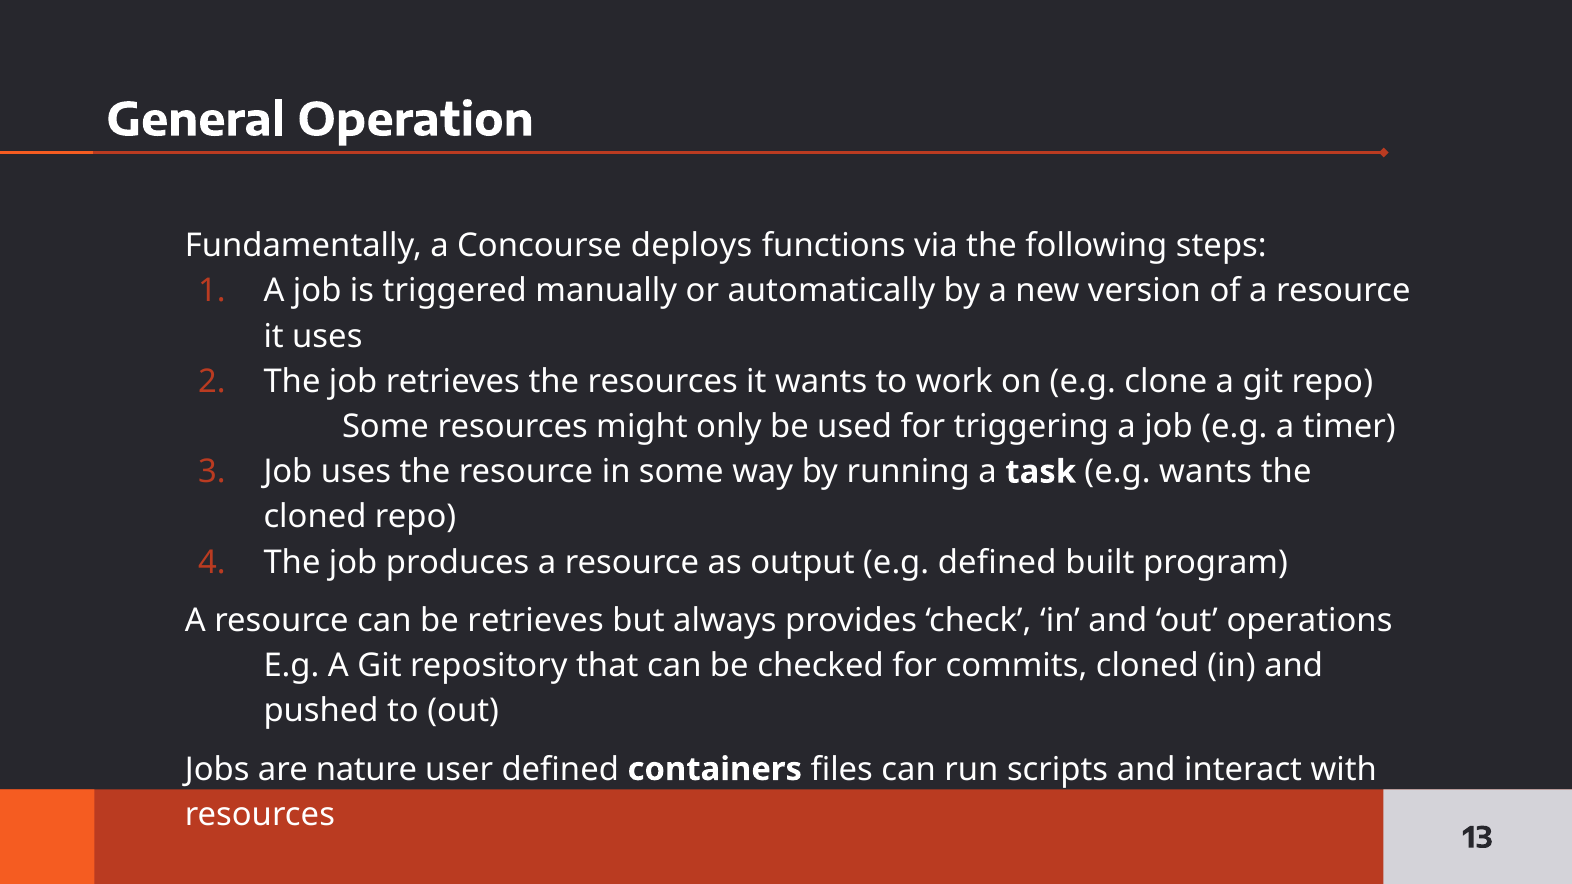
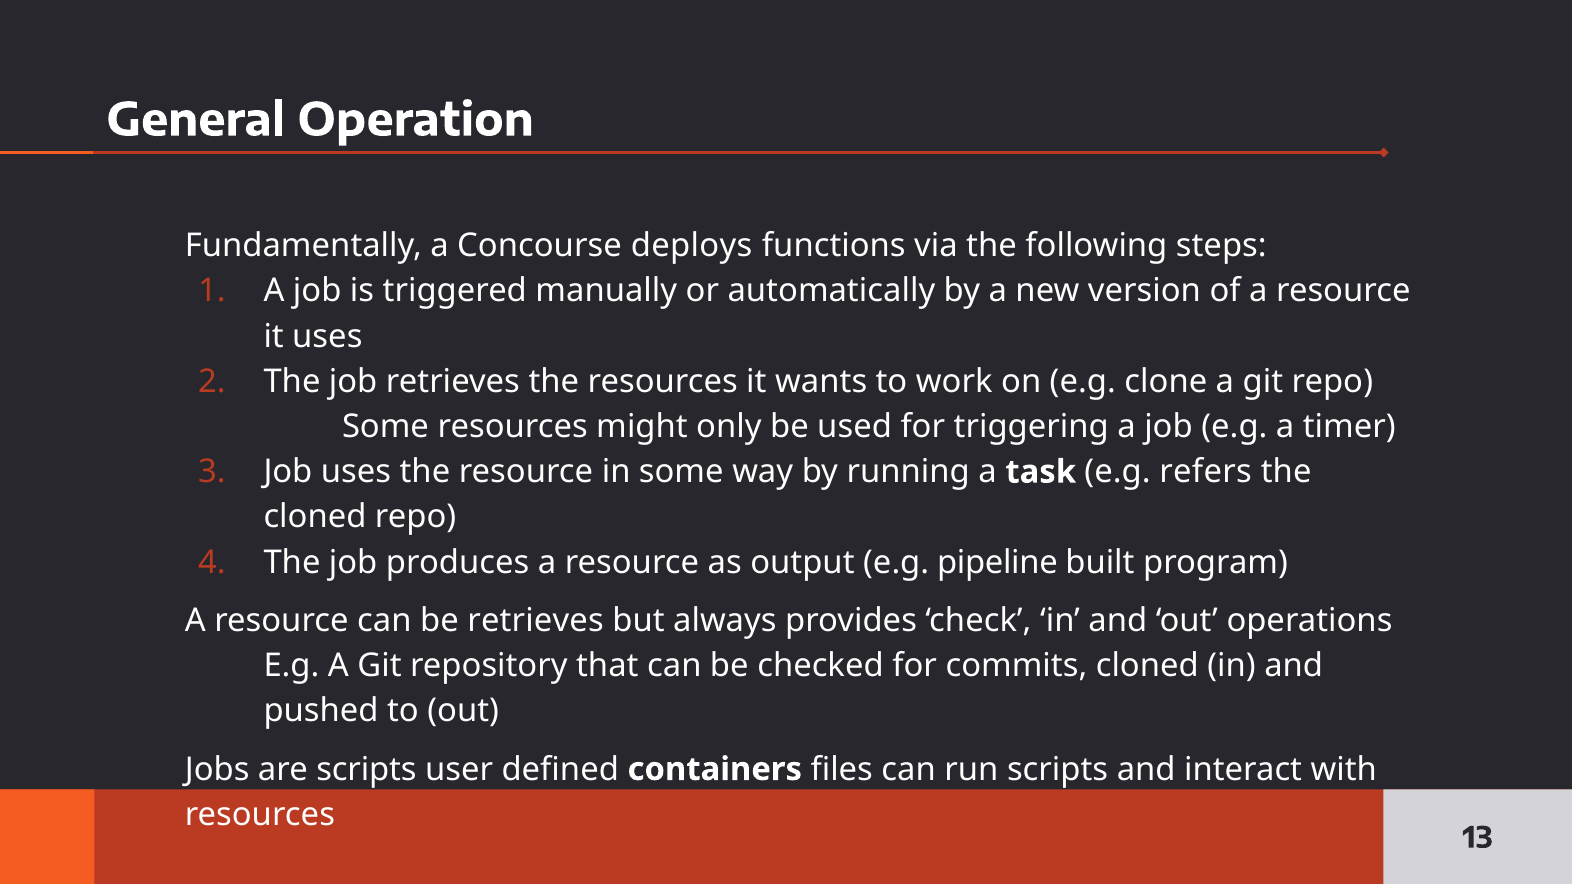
e.g wants: wants -> refers (1206, 472)
e.g defined: defined -> pipeline (997, 562)
are nature: nature -> scripts (366, 769)
